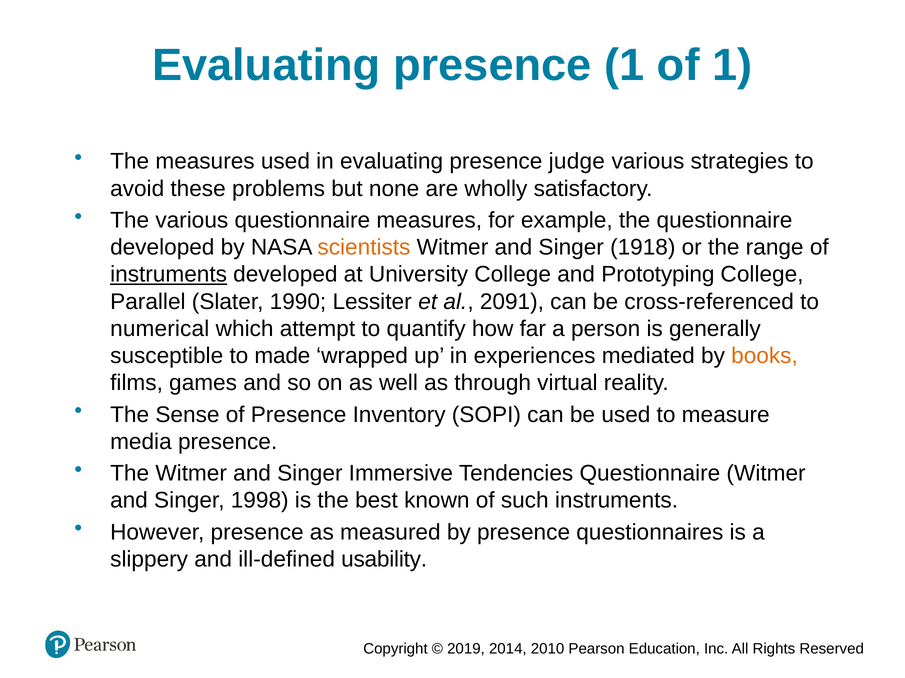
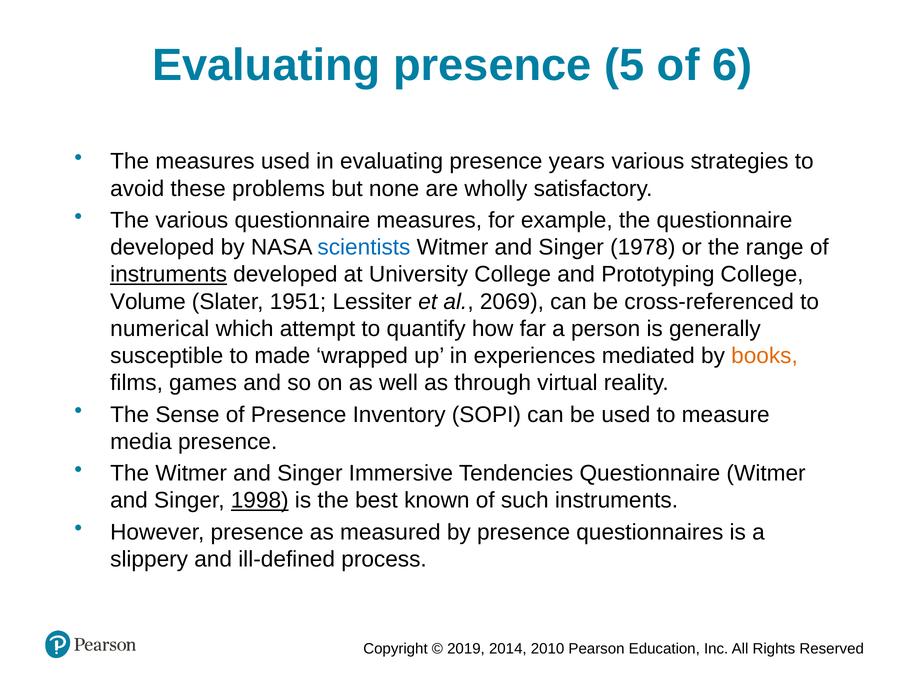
presence 1: 1 -> 5 (624, 65)
of 1: 1 -> 6 (732, 65)
judge: judge -> years (577, 162)
scientists colour: orange -> blue (364, 248)
1918: 1918 -> 1978 (643, 248)
Parallel: Parallel -> Volume (148, 302)
1990: 1990 -> 1951 (298, 302)
2091: 2091 -> 2069 (512, 302)
1998 underline: none -> present (260, 501)
usability: usability -> process (384, 560)
